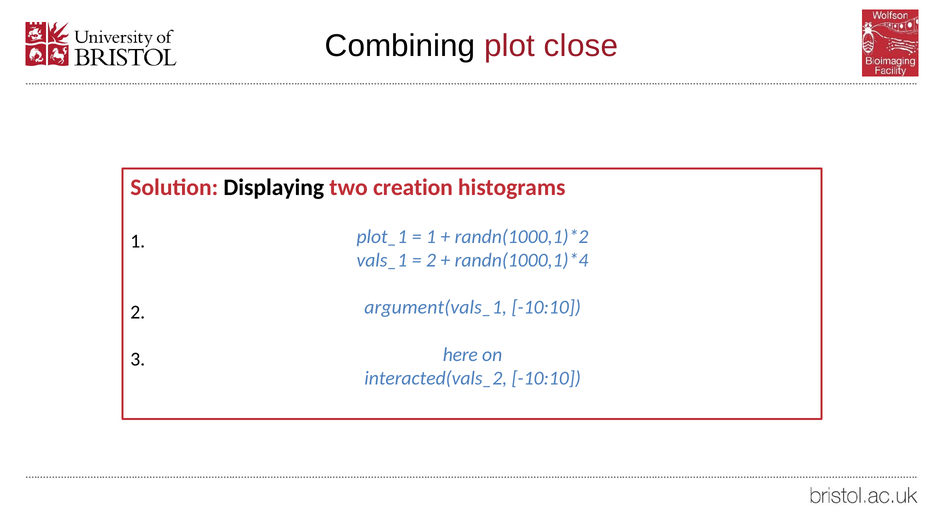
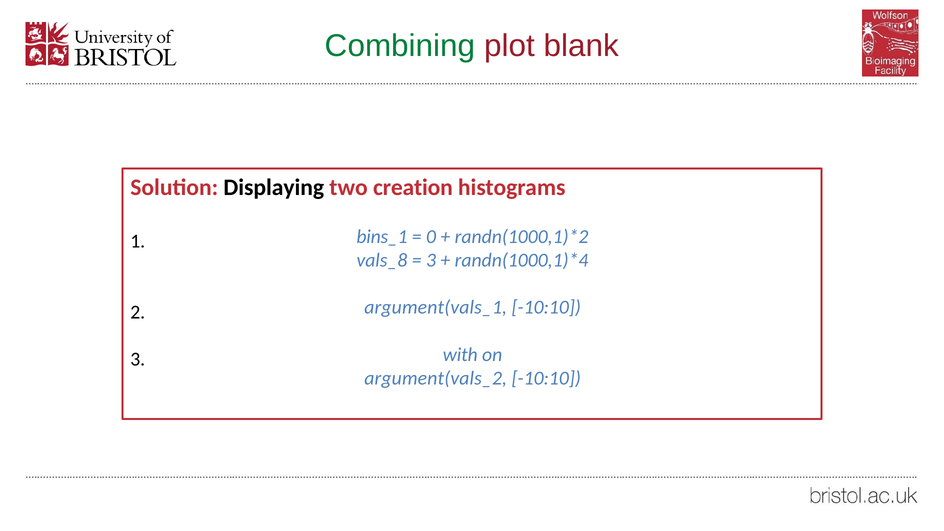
Combining colour: black -> green (400, 46)
close: close -> blank (581, 46)
plot_1: plot_1 -> bins_1 (382, 237)
1: 1 -> 0 (431, 237)
vals_1: vals_1 -> vals_8 (382, 260)
2: 2 -> 3 (431, 260)
here: here -> with (460, 355)
interacted(vals_2: interacted(vals_2 -> argument(vals_2 (436, 378)
